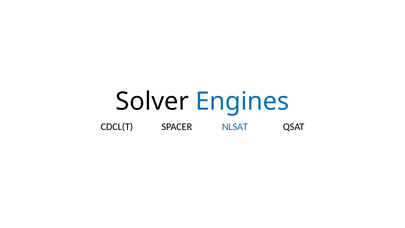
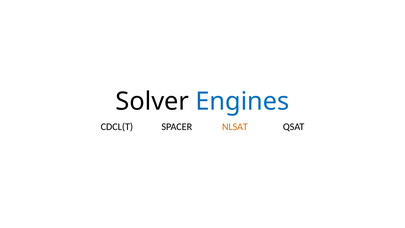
NLSAT colour: blue -> orange (235, 127)
